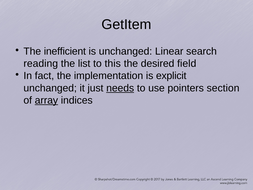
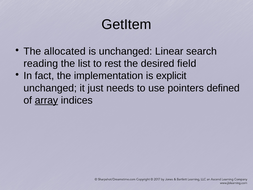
inefficient: inefficient -> allocated (65, 51)
this: this -> rest (113, 63)
needs underline: present -> none (120, 88)
section: section -> defined (223, 88)
